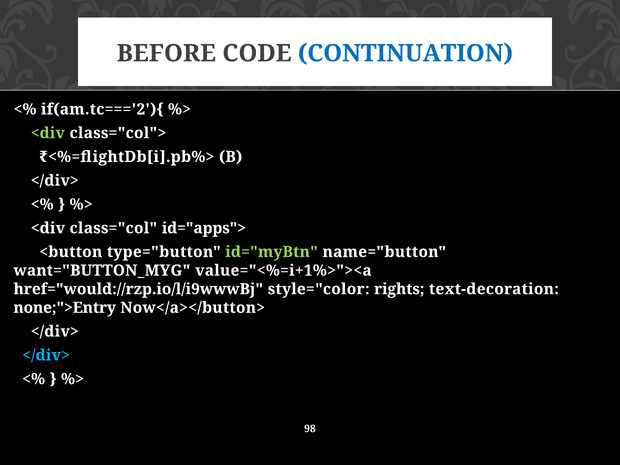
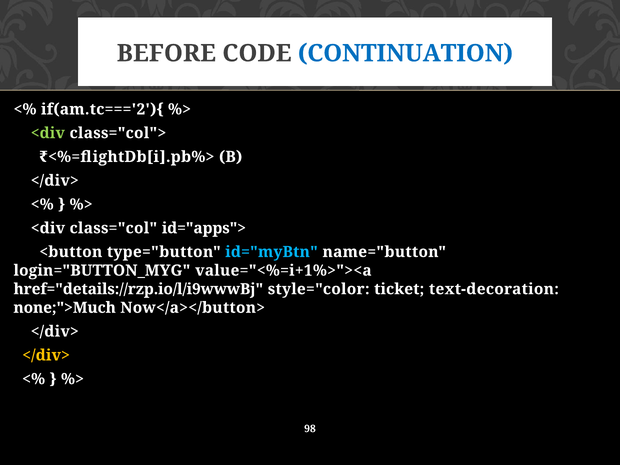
id="myBtn colour: light green -> light blue (272, 252)
want="BUTTON_MYG: want="BUTTON_MYG -> login="BUTTON_MYG (102, 271)
href="would://rzp.io/l/i9wwwBj: href="would://rzp.io/l/i9wwwBj -> href="details://rzp.io/l/i9wwwBj (138, 289)
rights: rights -> ticket (399, 289)
none;">Entry: none;">Entry -> none;">Much (65, 308)
</div> colour: light blue -> yellow (46, 355)
